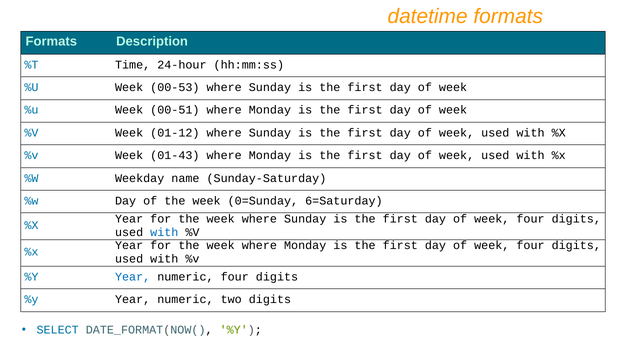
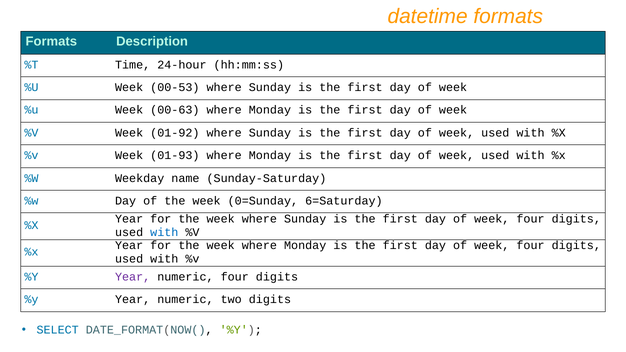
00-51: 00-51 -> 00-63 (175, 110)
01-12: 01-12 -> 01-92 (175, 133)
01-43: 01-43 -> 01-93 (175, 156)
Year colour: blue -> purple (133, 277)
